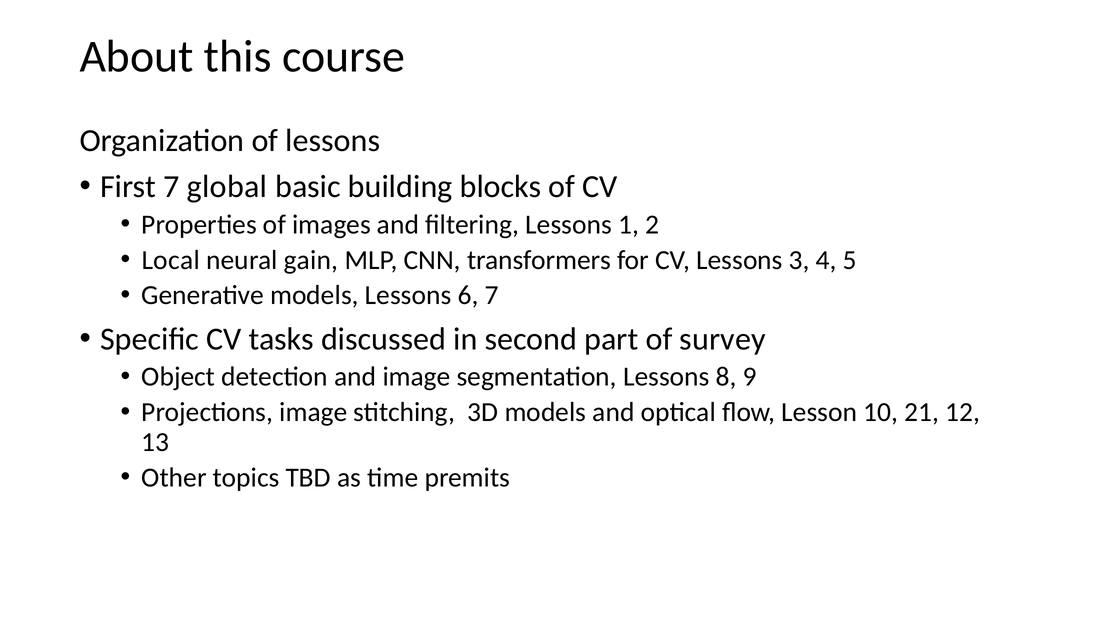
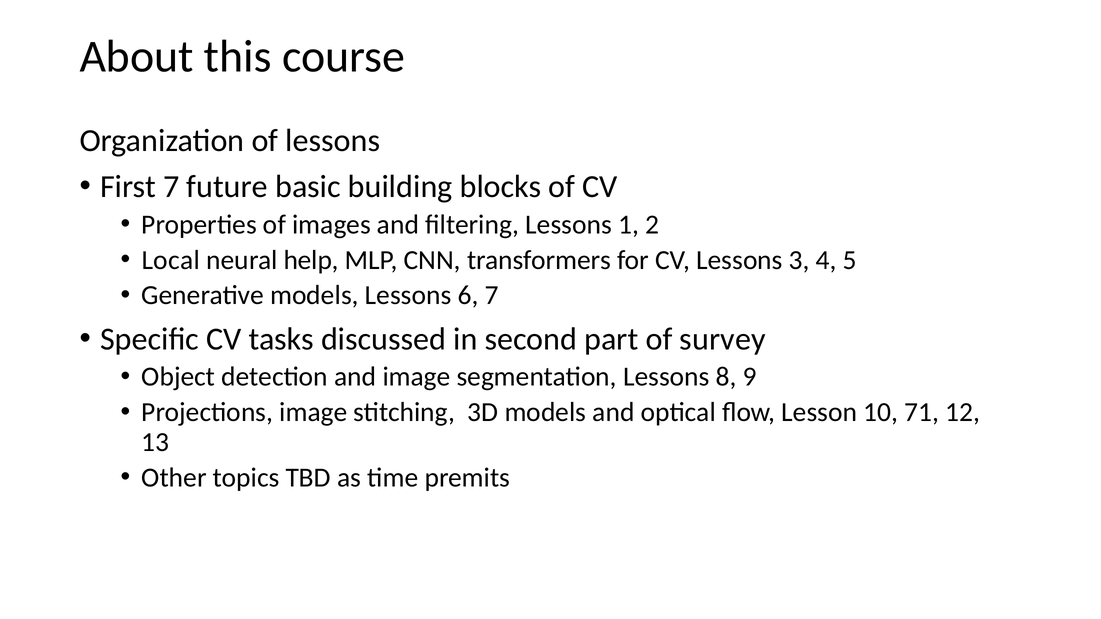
global: global -> future (227, 187)
gain: gain -> help (311, 260)
21: 21 -> 71 (922, 413)
